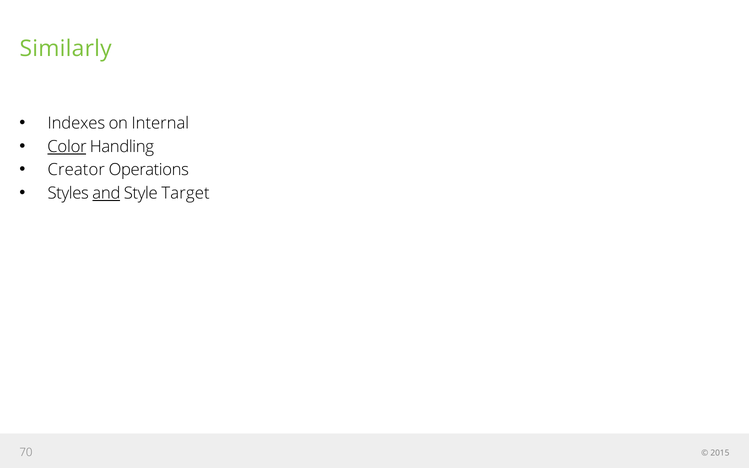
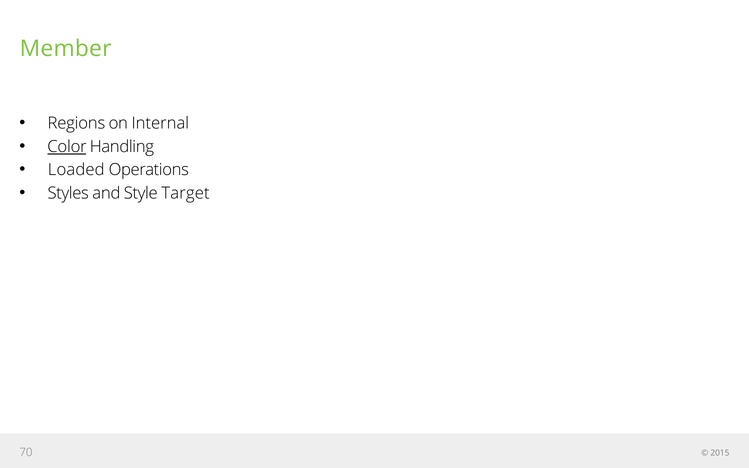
Similarly: Similarly -> Member (66, 49)
Indexes: Indexes -> Regions (76, 123)
Creator: Creator -> Loaded (76, 170)
and underline: present -> none (106, 193)
